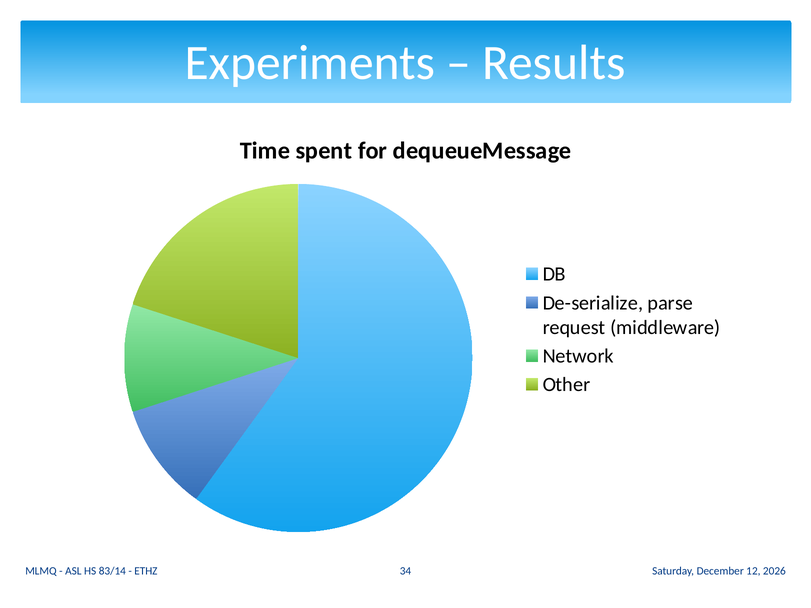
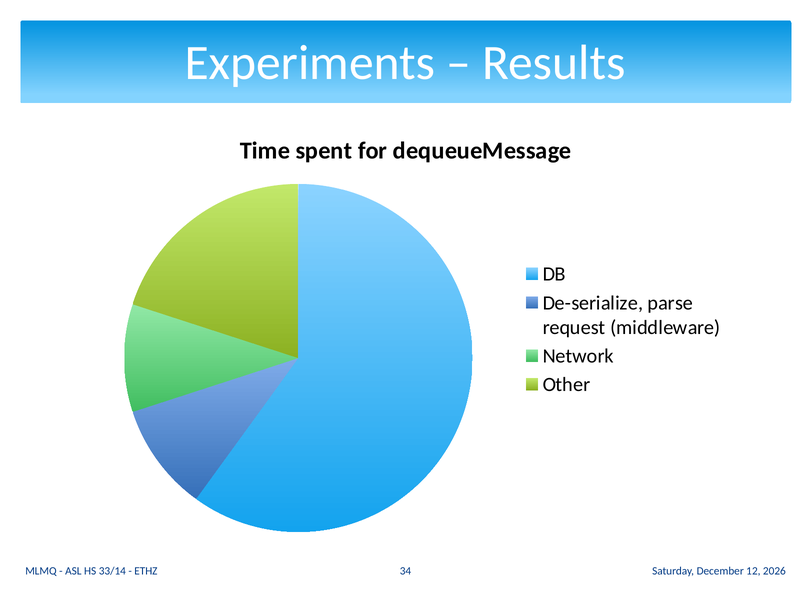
83/14: 83/14 -> 33/14 (112, 571)
